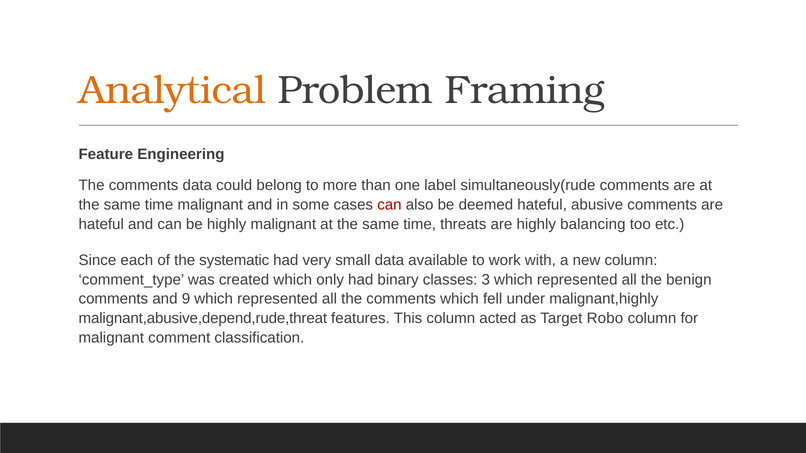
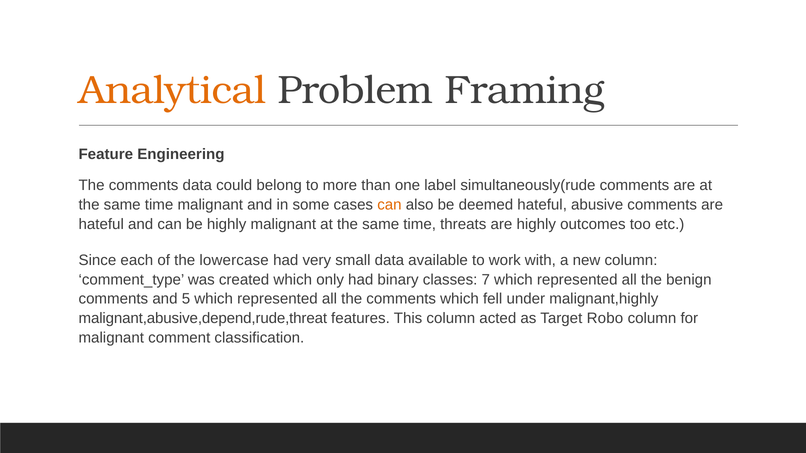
can colour: red -> orange (389, 205)
balancing: balancing -> outcomes (593, 224)
systematic: systematic -> lowercase (234, 260)
3: 3 -> 7 (486, 280)
9: 9 -> 5 (186, 299)
